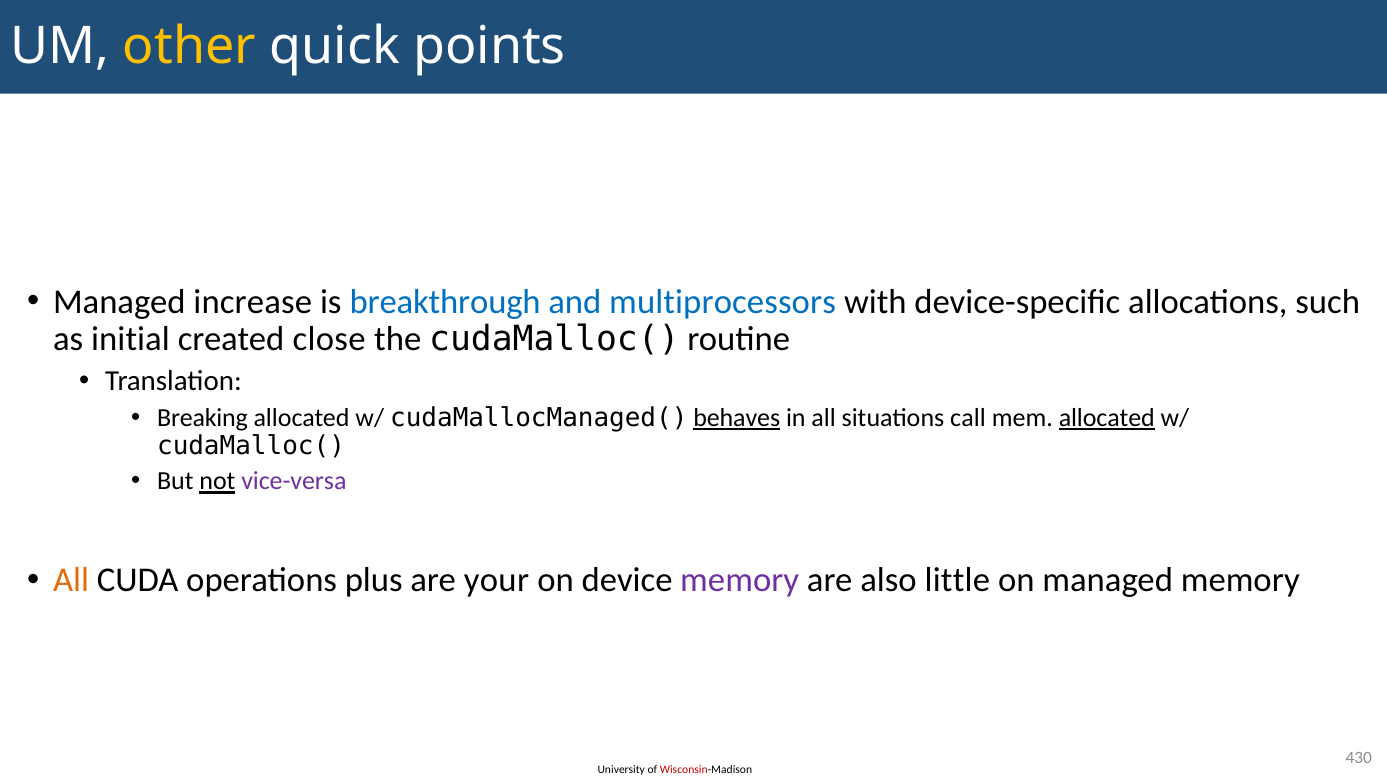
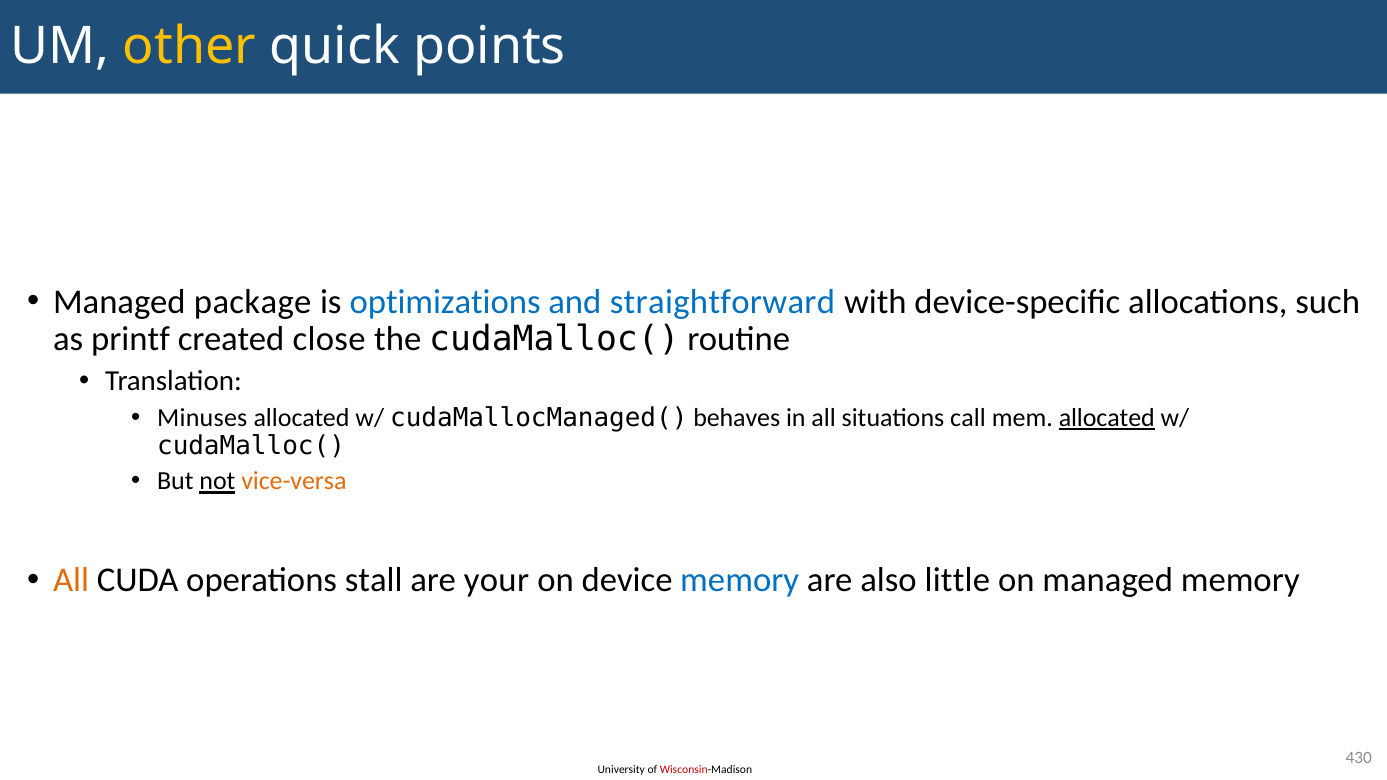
increase: increase -> package (253, 302)
breakthrough: breakthrough -> optimizations (445, 302)
multiprocessors: multiprocessors -> straightforward (722, 302)
initial: initial -> printf (131, 339)
Breaking: Breaking -> Minuses (202, 418)
behaves underline: present -> none (737, 418)
vice-versa colour: purple -> orange (294, 481)
plus: plus -> stall (374, 580)
memory colour: purple -> blue (740, 580)
